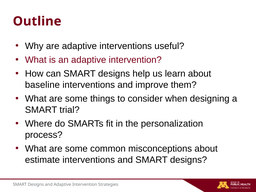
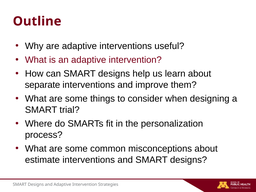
baseline: baseline -> separate (42, 85)
